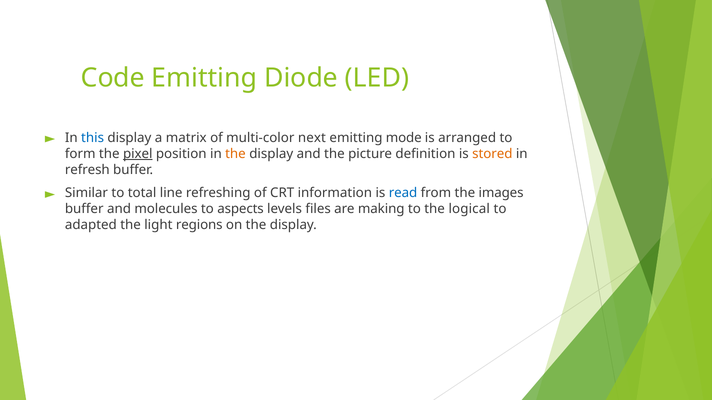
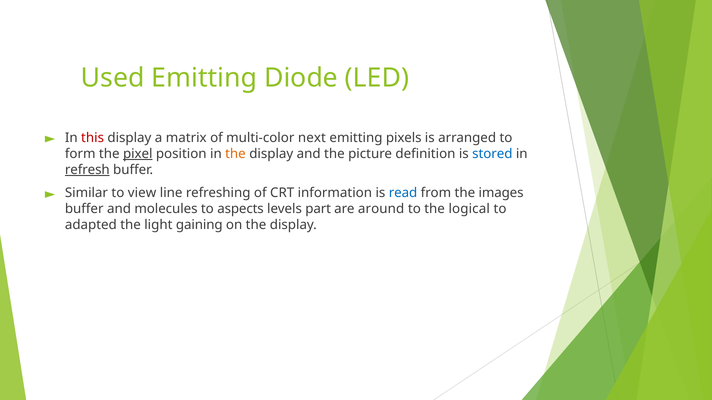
Code: Code -> Used (113, 78)
this colour: blue -> red (93, 138)
mode: mode -> pixels (404, 138)
stored colour: orange -> blue (492, 154)
refresh underline: none -> present (87, 170)
total: total -> view (142, 193)
files: files -> part (318, 209)
making: making -> around (381, 209)
regions: regions -> gaining (199, 225)
